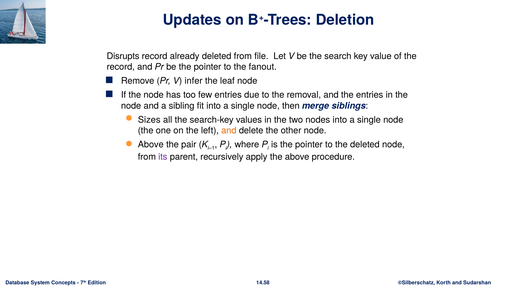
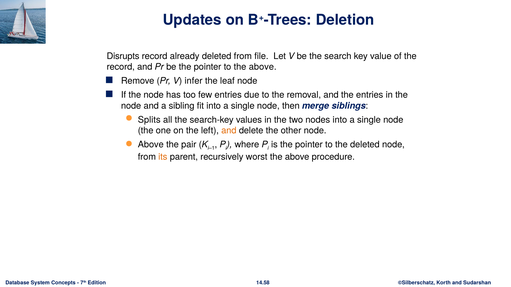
to the fanout: fanout -> above (263, 67)
Sizes: Sizes -> Splits (149, 120)
its colour: purple -> orange (163, 157)
apply: apply -> worst (257, 157)
